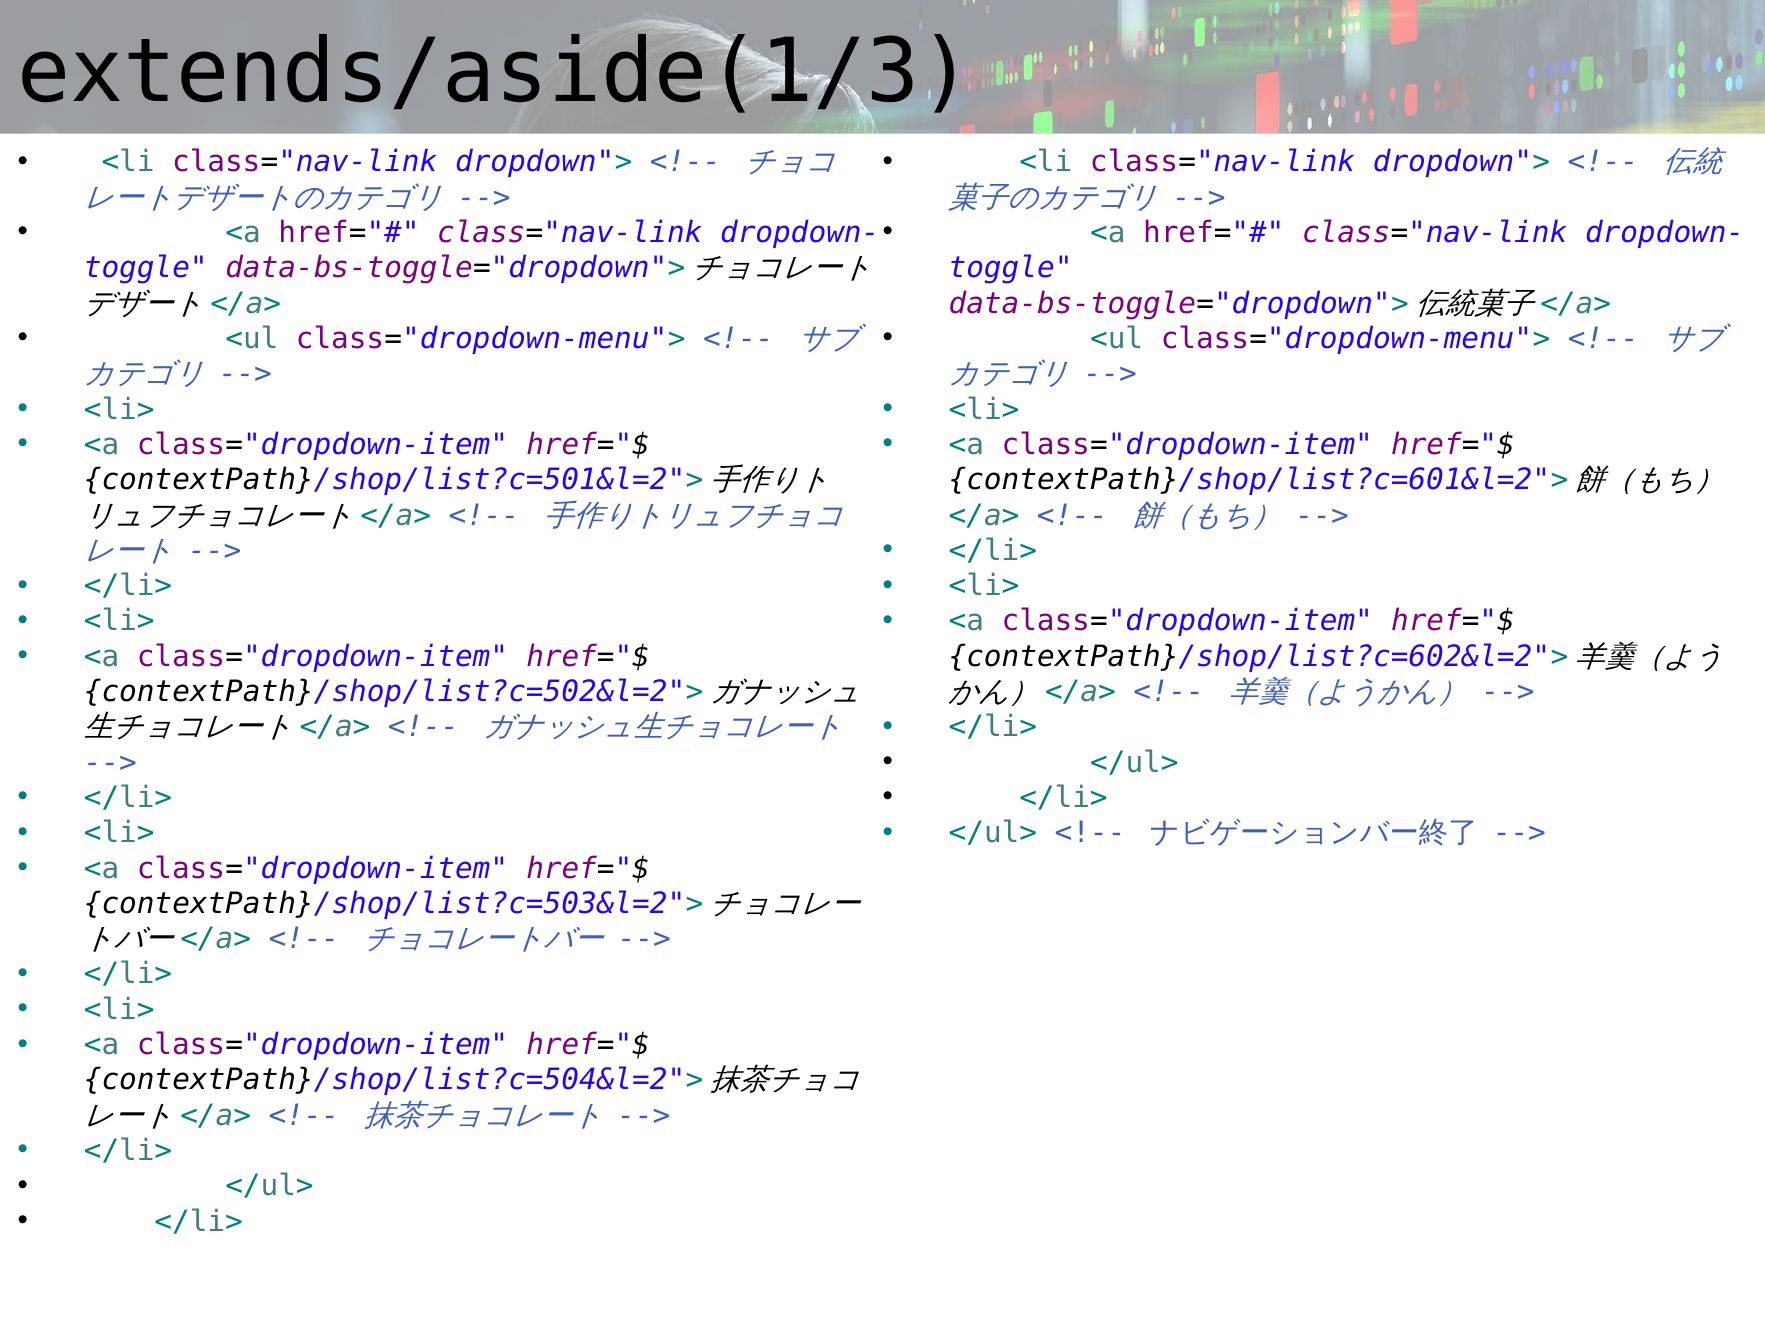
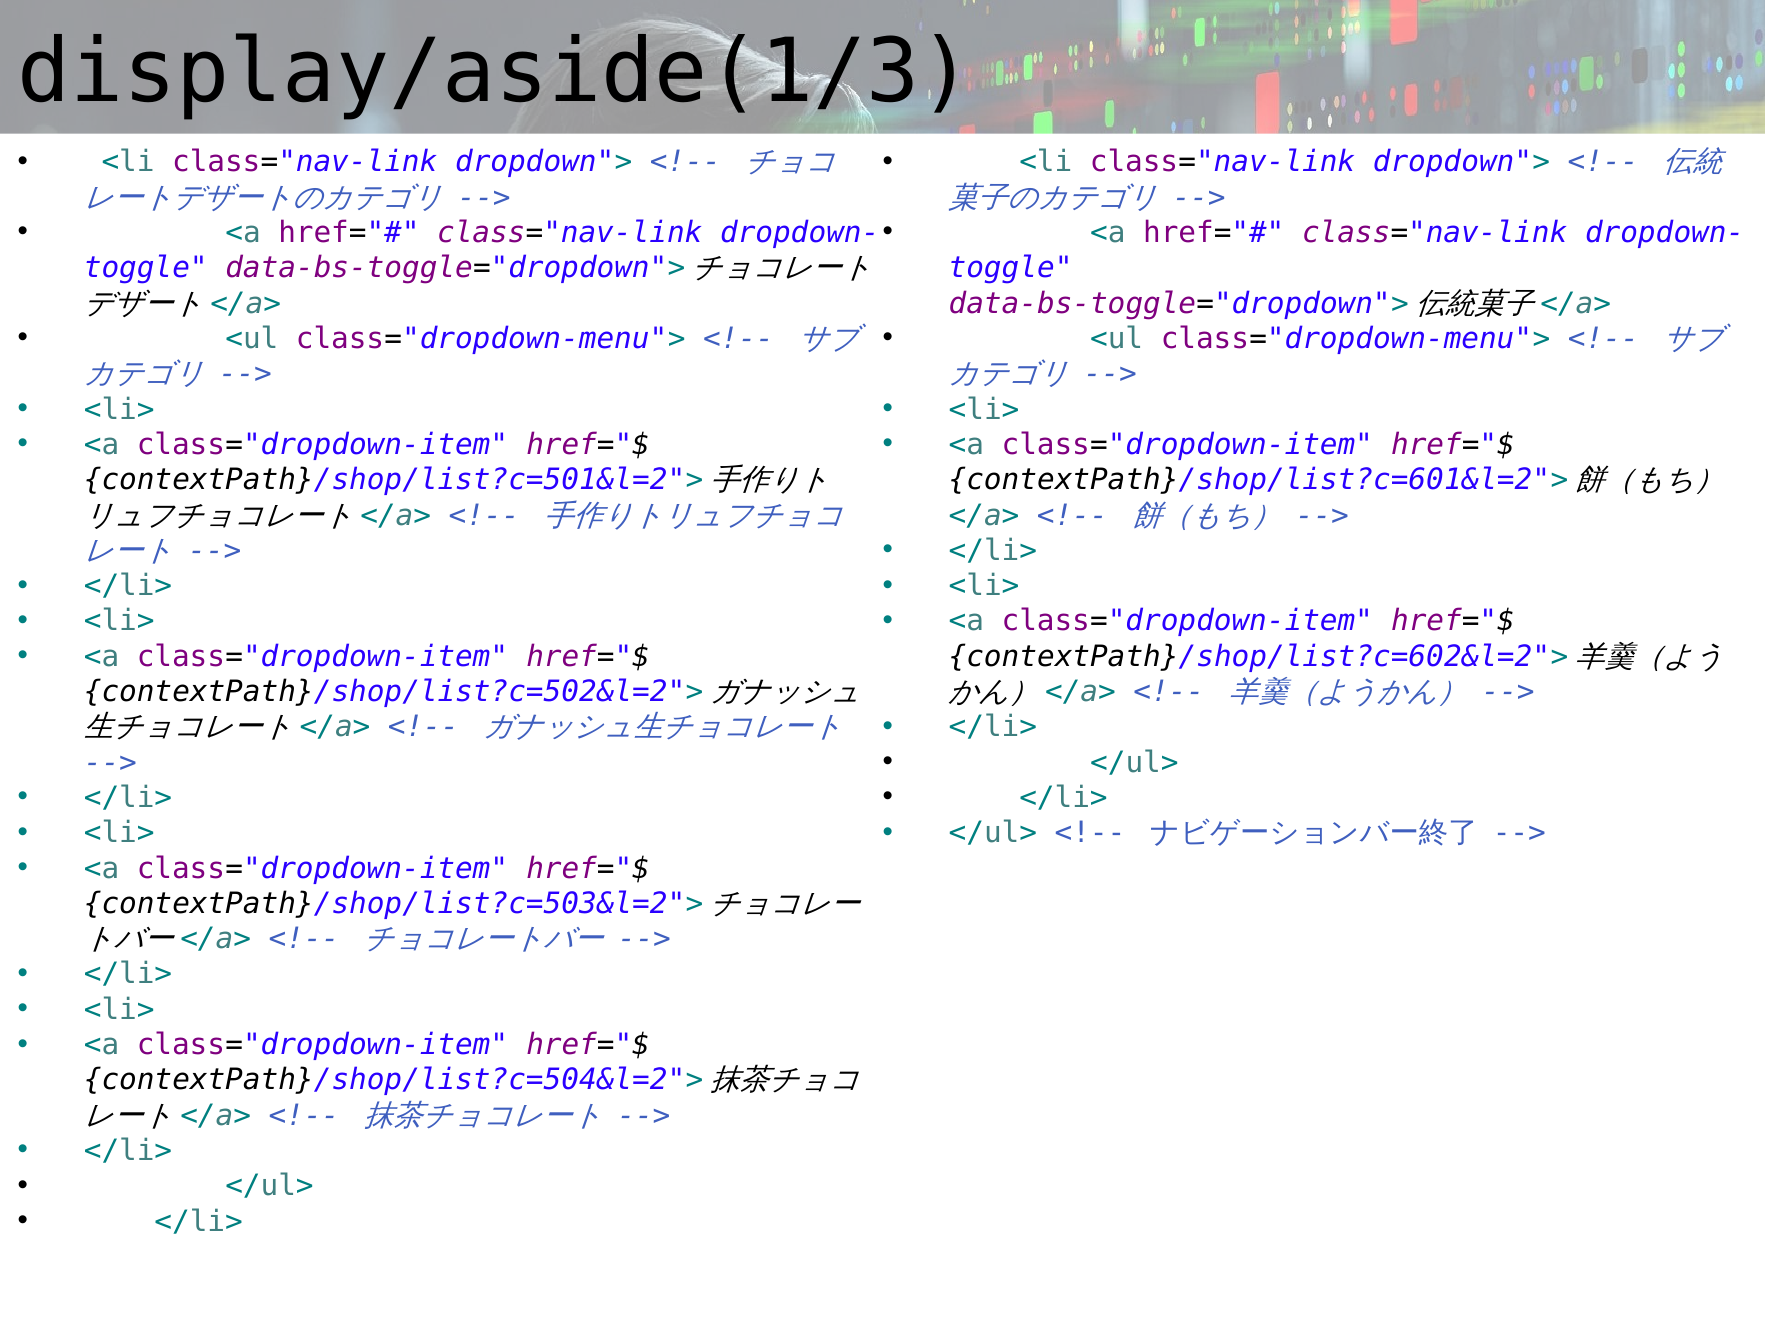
extends/aside(1/3: extends/aside(1/3 -> display/aside(1/3 (495, 73)
